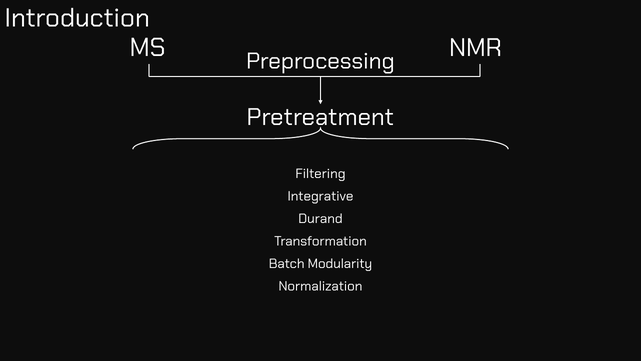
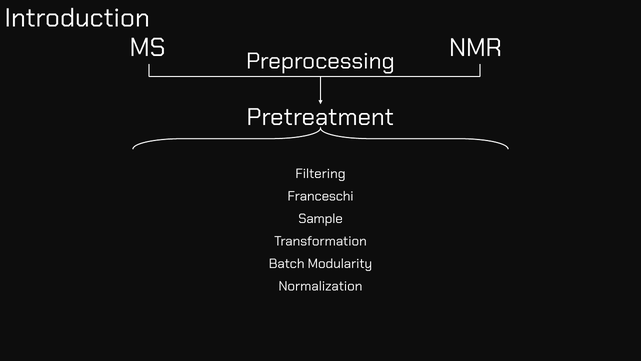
Integrative: Integrative -> Franceschi (321, 196)
Durand: Durand -> Sample (321, 219)
